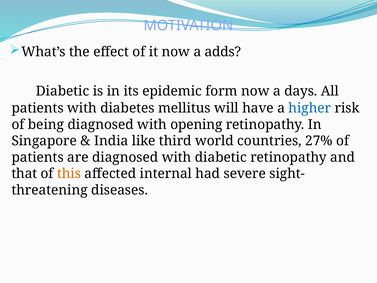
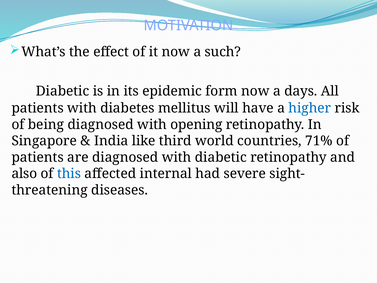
adds: adds -> such (223, 52)
27%: 27% -> 71% (319, 141)
that: that -> also (24, 174)
this colour: orange -> blue (69, 174)
